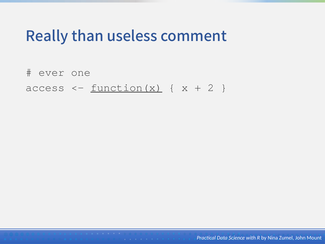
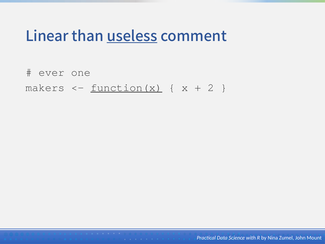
Really: Really -> Linear (47, 36)
useless underline: none -> present (132, 36)
access: access -> makers (45, 87)
